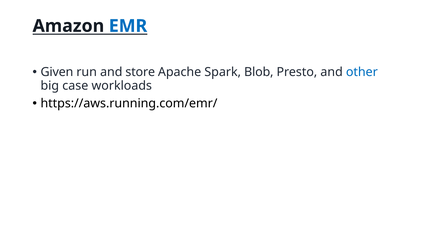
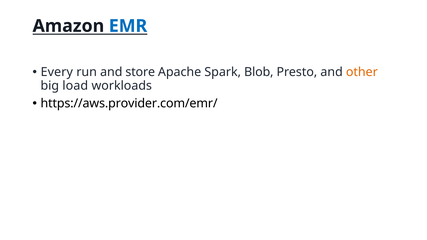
Given: Given -> Every (57, 72)
other colour: blue -> orange (362, 72)
case: case -> load (75, 86)
https://aws.running.com/emr/: https://aws.running.com/emr/ -> https://aws.provider.com/emr/ (129, 104)
